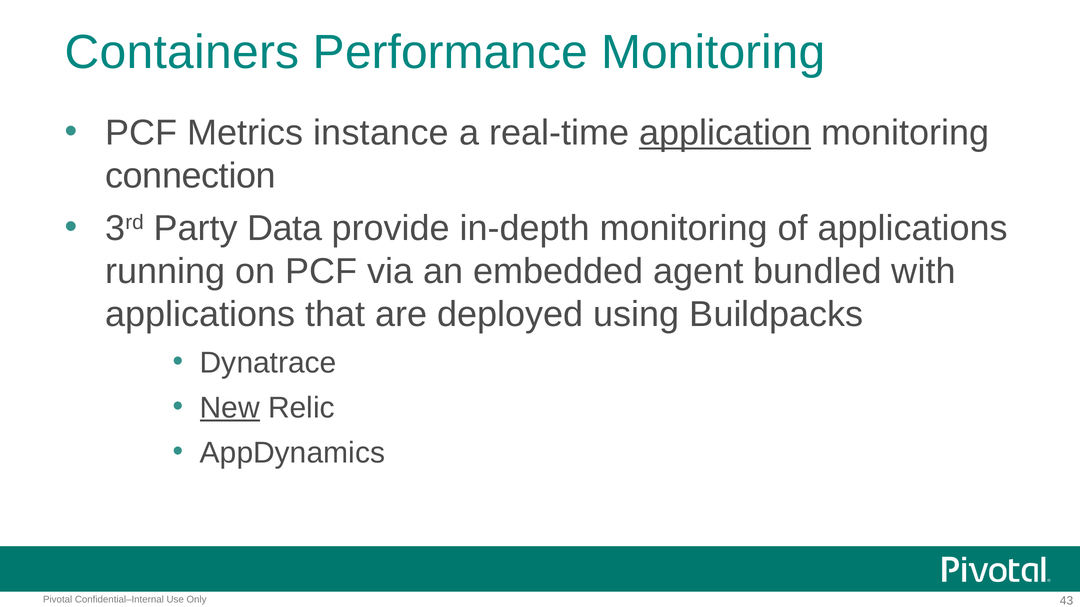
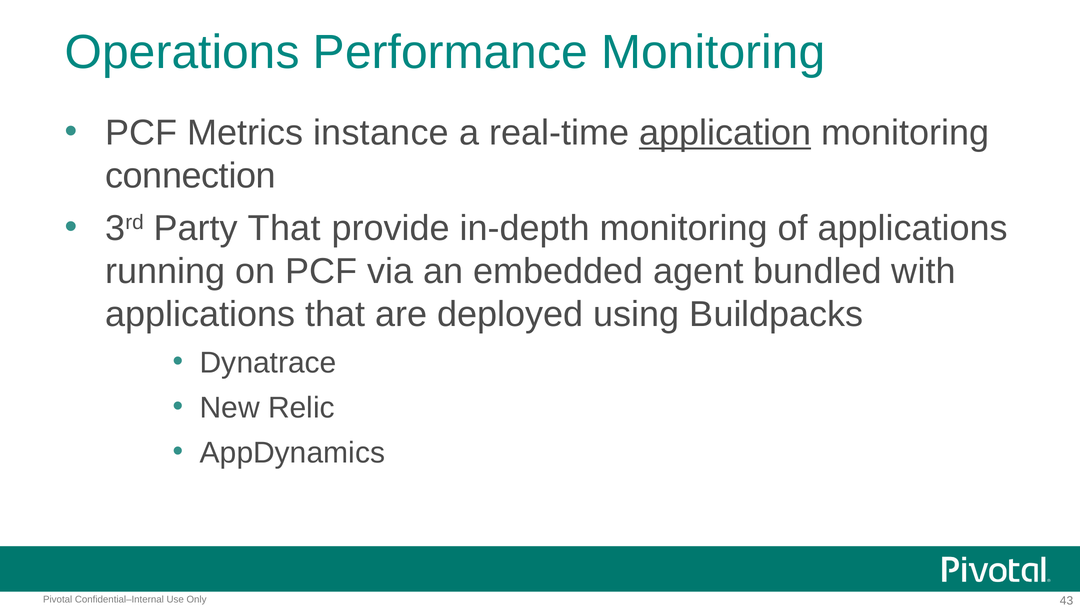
Containers: Containers -> Operations (182, 53)
Party Data: Data -> That (284, 228)
New underline: present -> none (230, 408)
